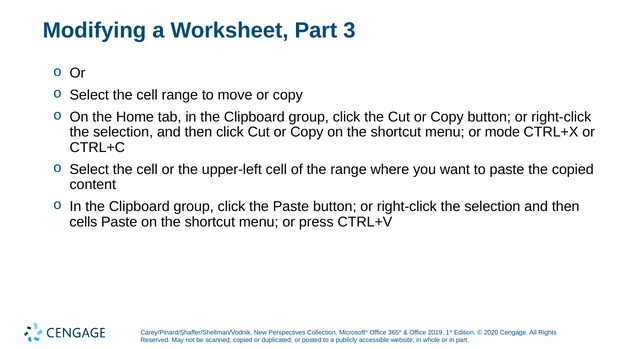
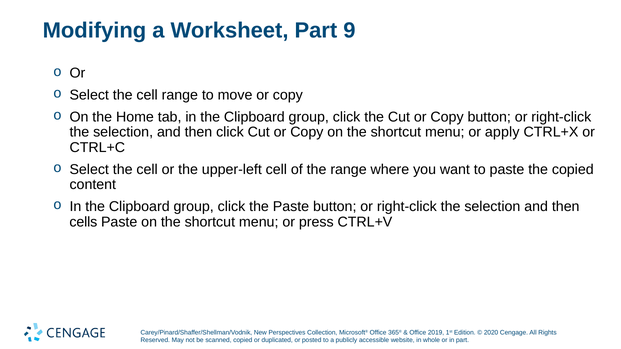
3: 3 -> 9 (349, 30)
mode: mode -> apply (502, 132)
